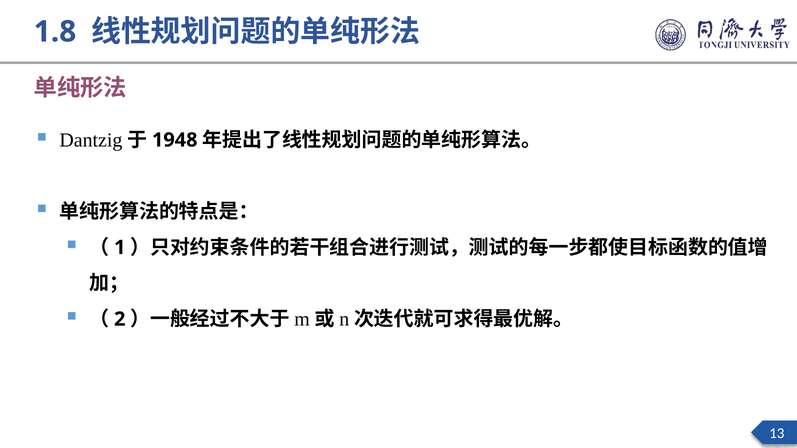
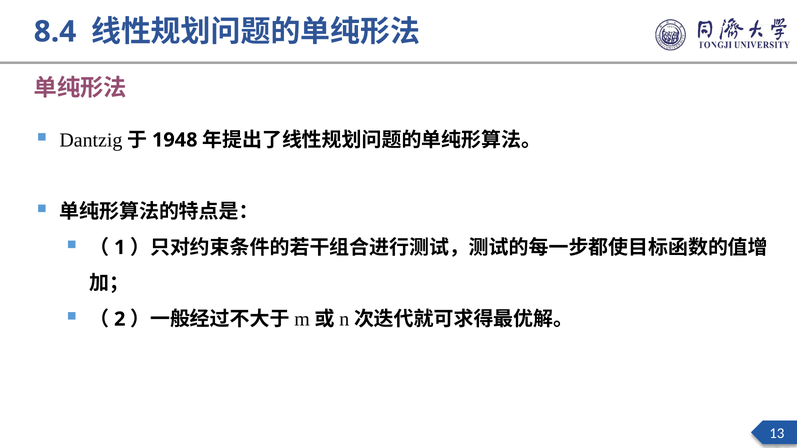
1.8: 1.8 -> 8.4 (55, 32)
